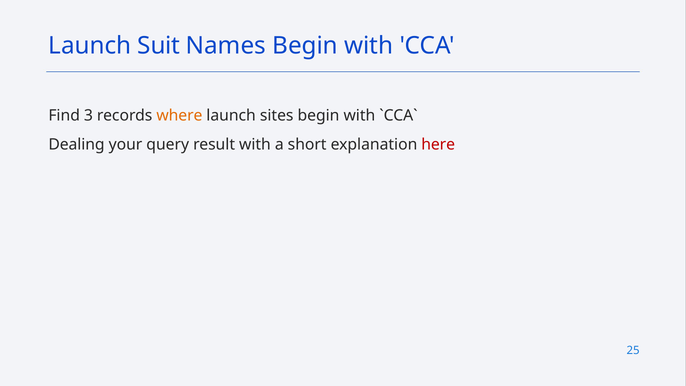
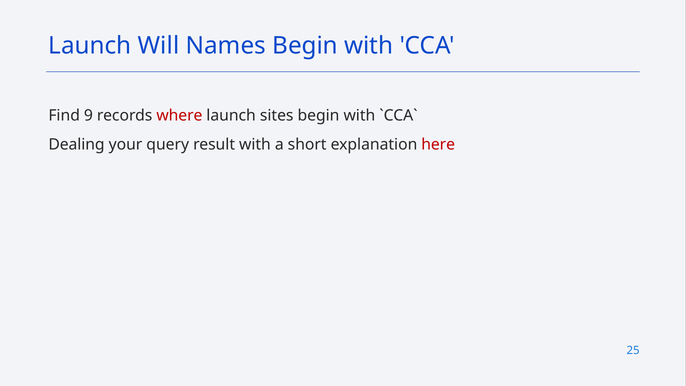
Suit: Suit -> Will (159, 46)
3: 3 -> 9 (88, 116)
where colour: orange -> red (179, 116)
